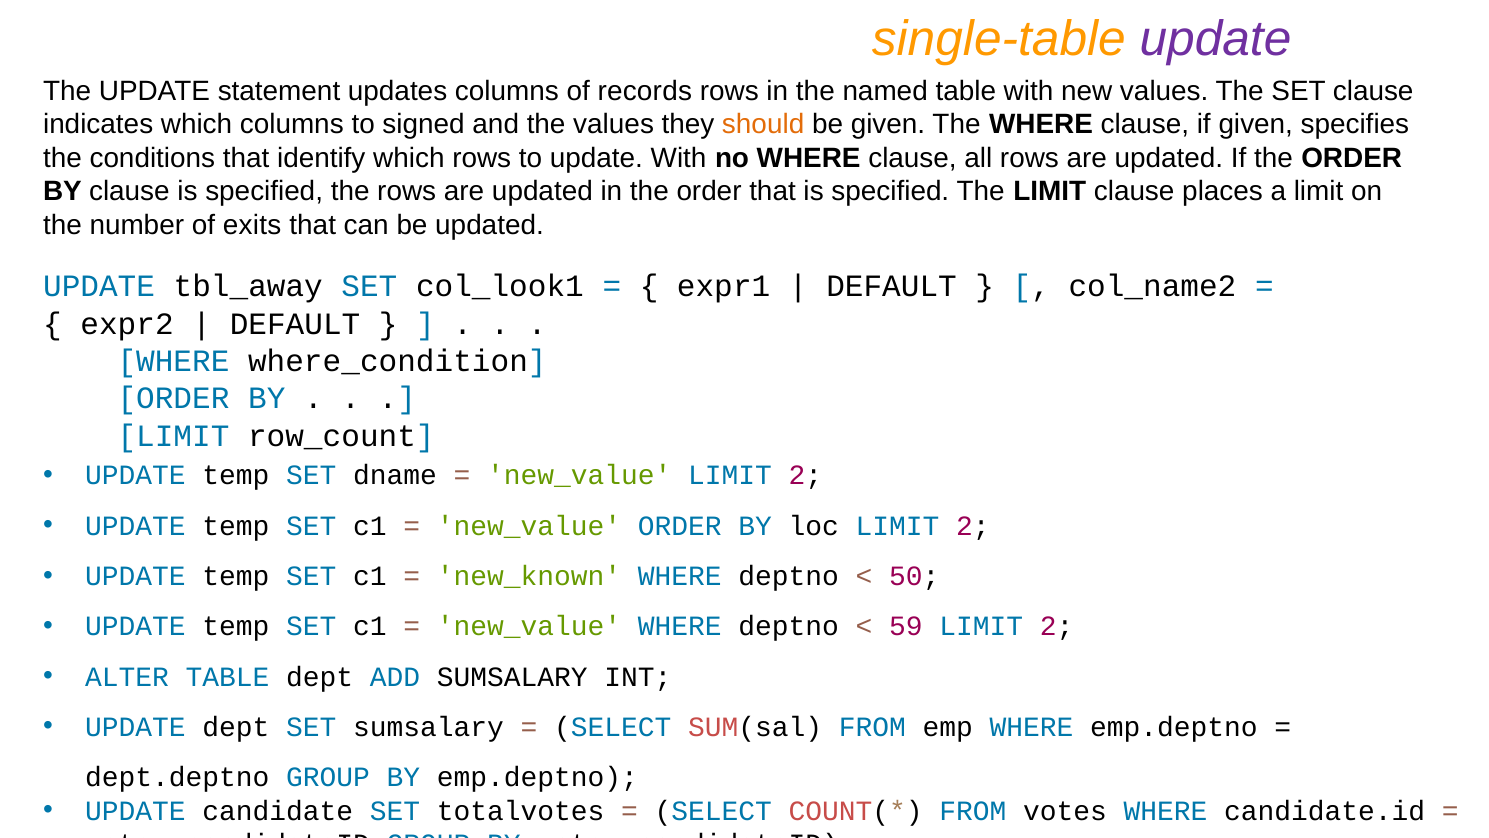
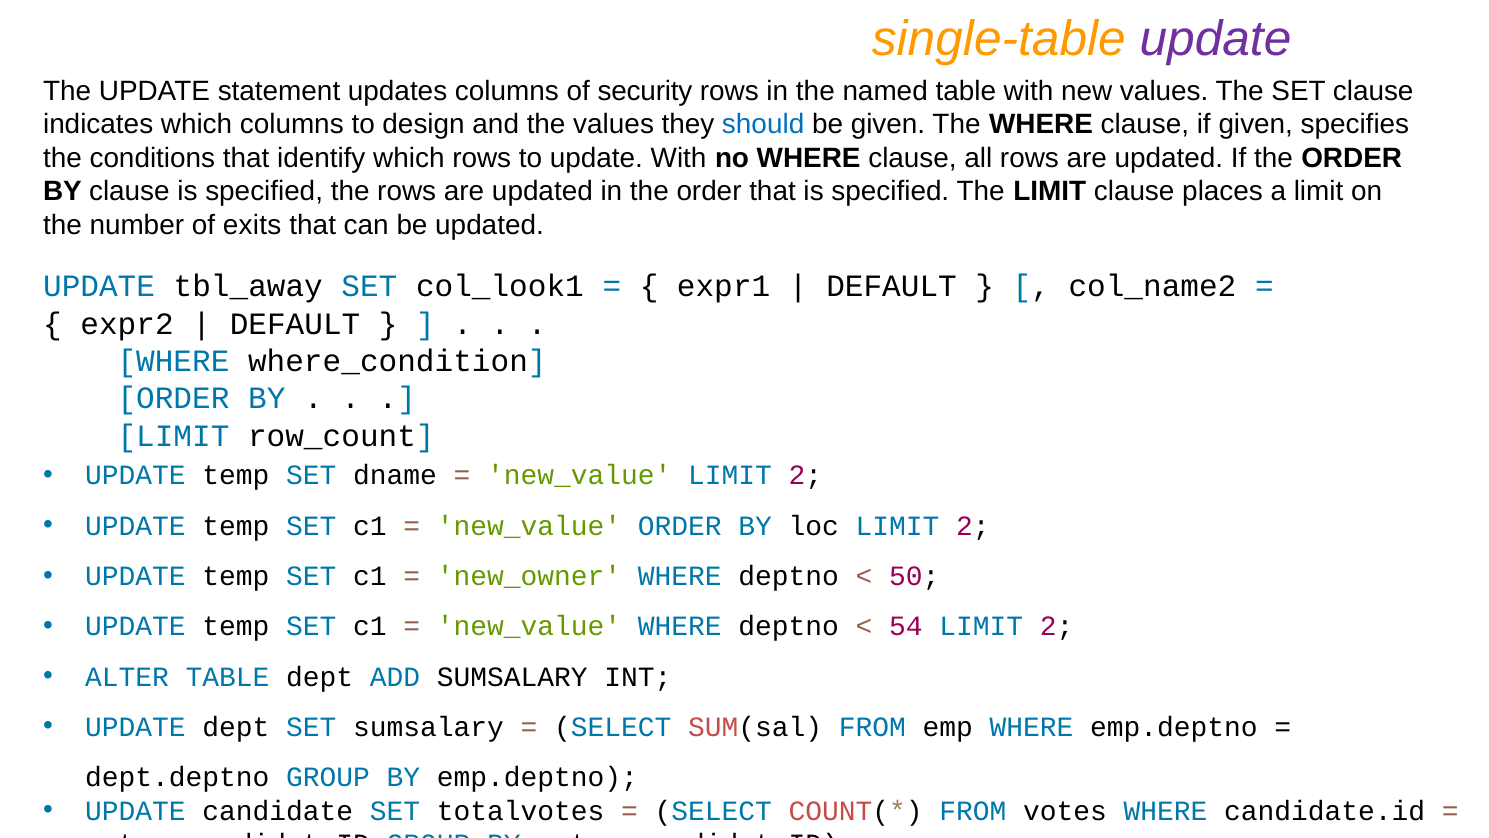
records: records -> security (645, 91)
signed: signed -> design (424, 125)
should colour: orange -> blue (763, 125)
new_known: new_known -> new_owner (529, 576)
59: 59 -> 54 (906, 626)
